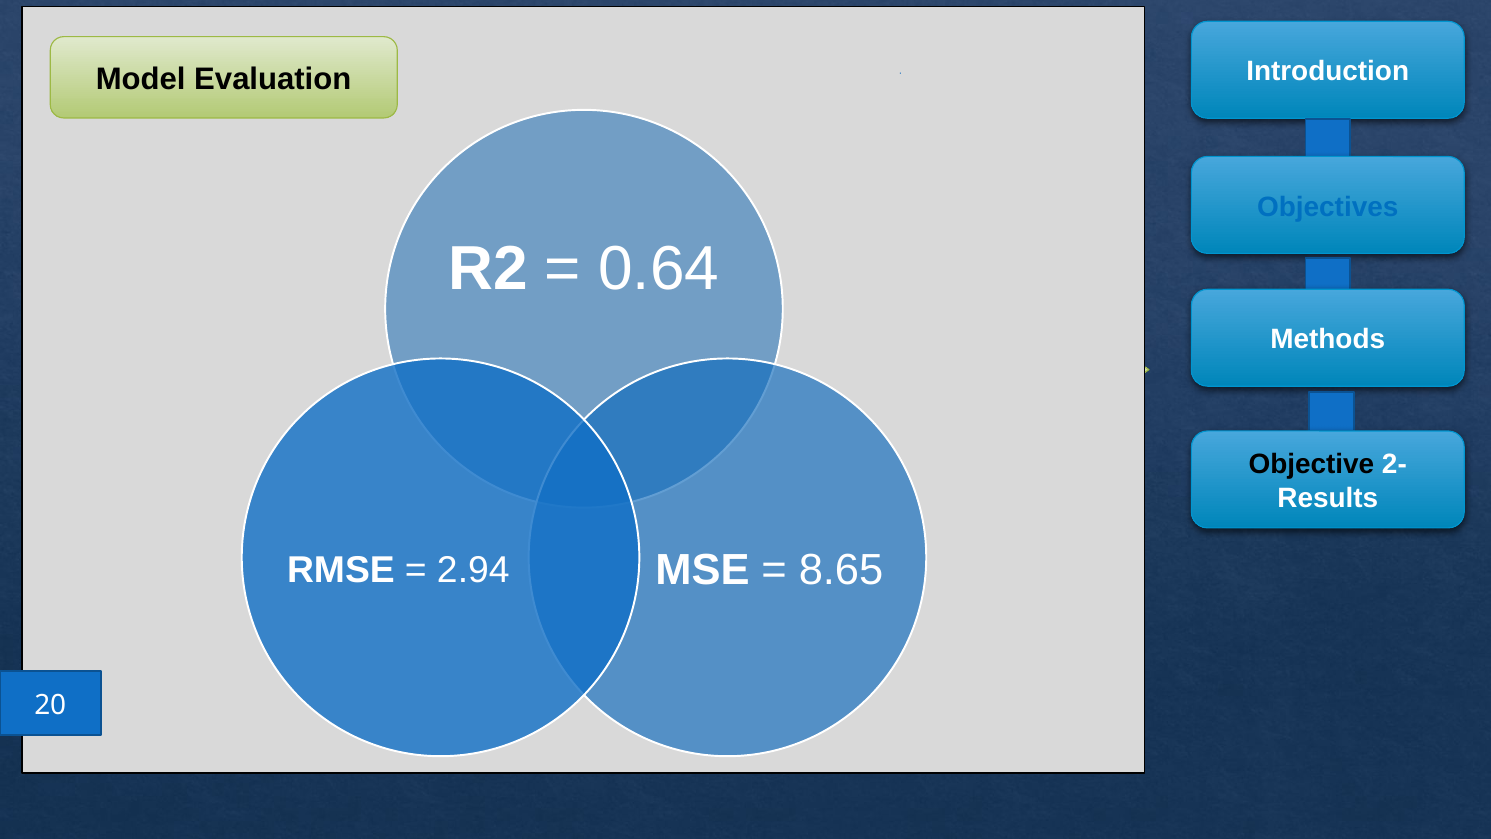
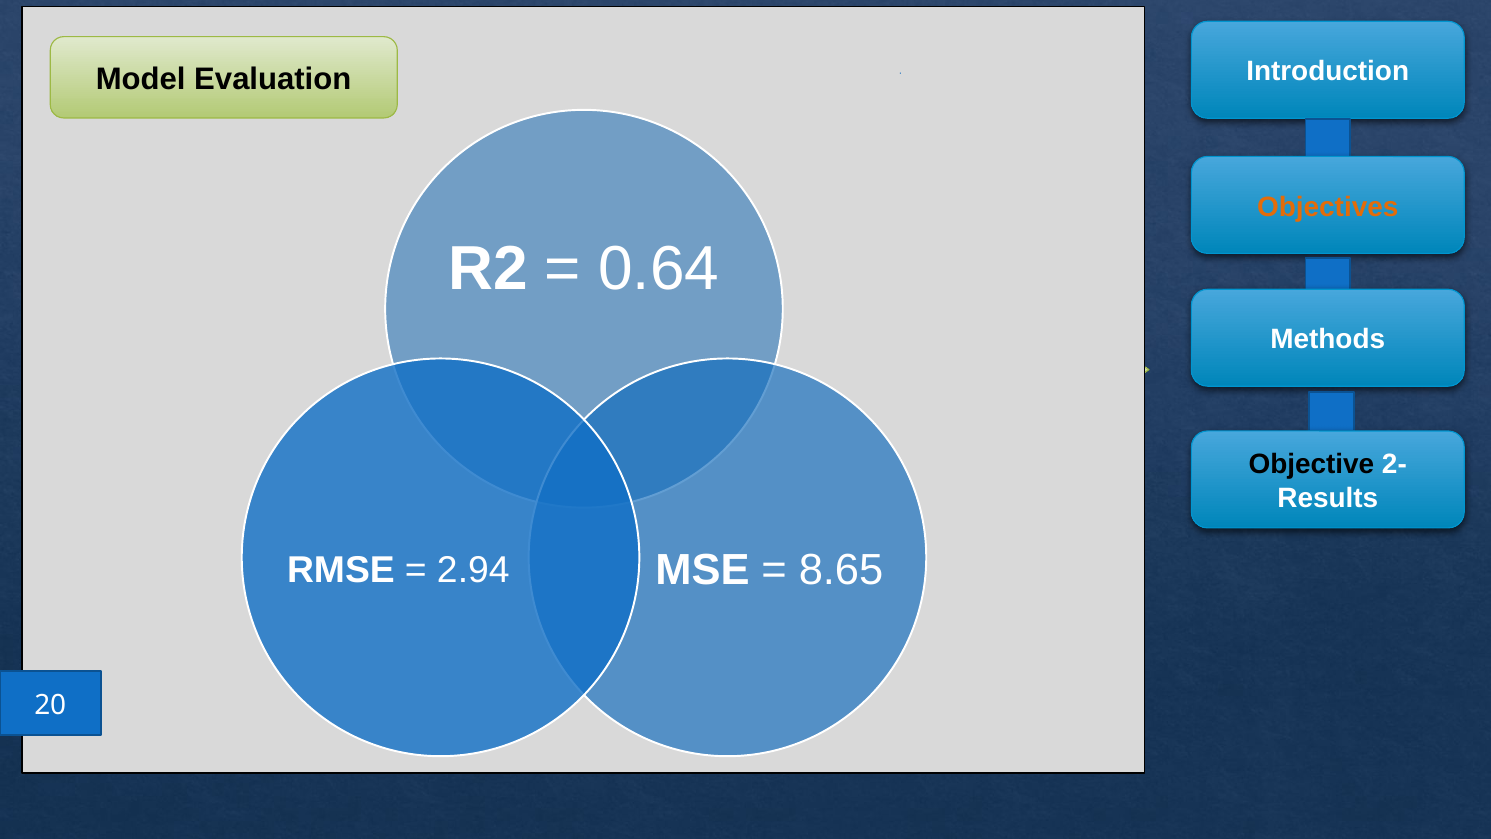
Objectives colour: blue -> orange (1328, 207)
